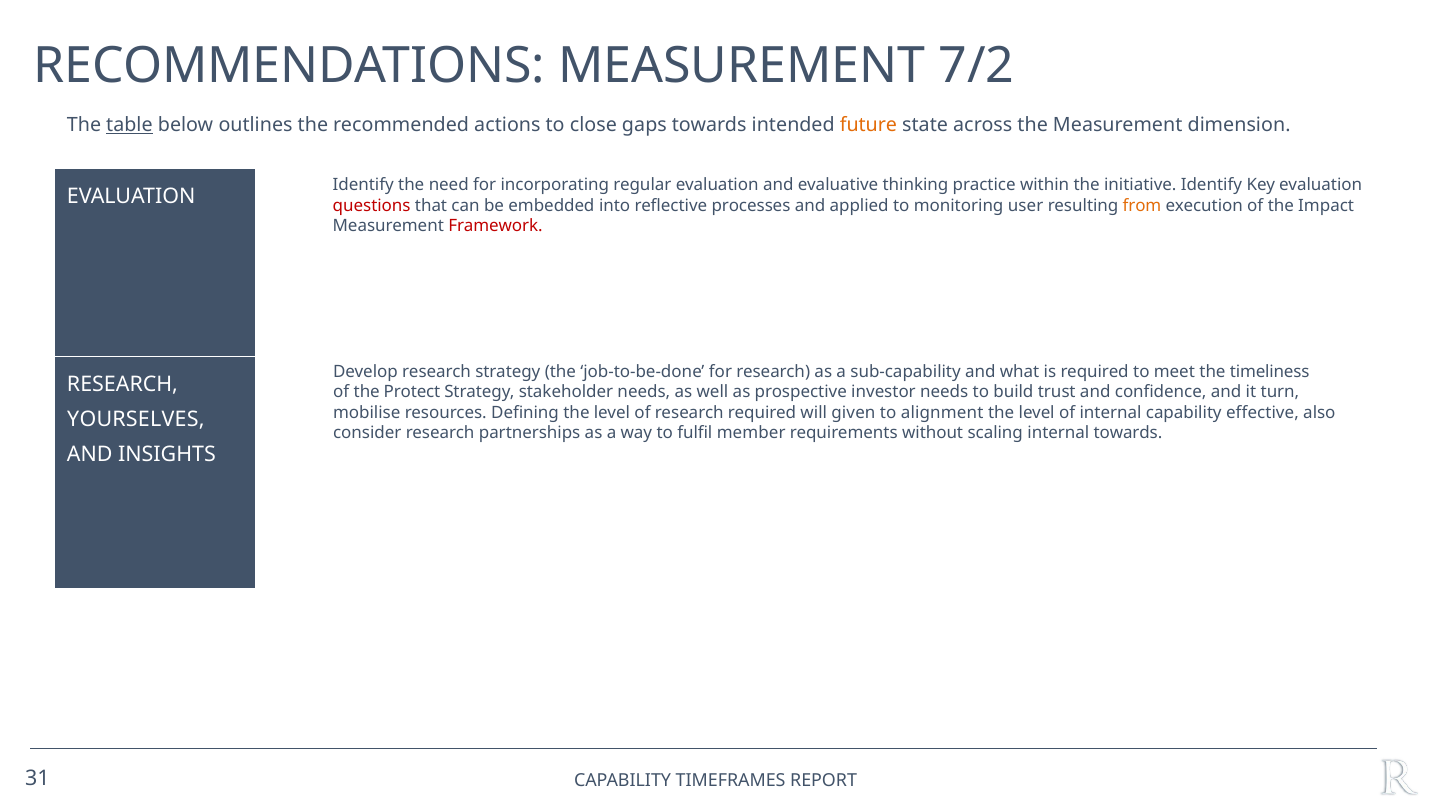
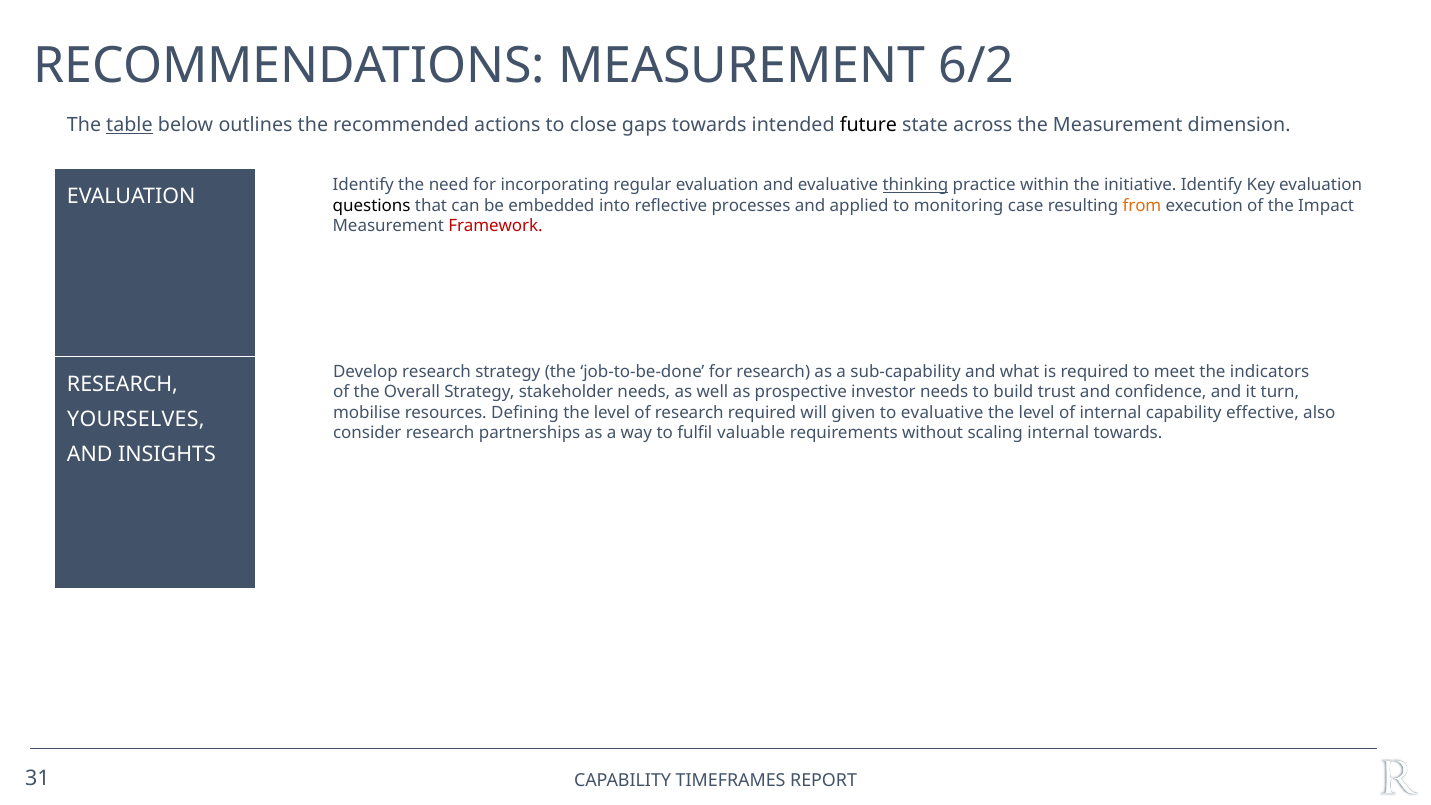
7/2: 7/2 -> 6/2 (976, 66)
future colour: orange -> black (868, 125)
thinking underline: none -> present (915, 185)
questions colour: red -> black (372, 205)
user: user -> case (1026, 205)
timeliness: timeliness -> indicators (1270, 372)
Protect: Protect -> Overall (412, 392)
to alignment: alignment -> evaluative (942, 413)
member: member -> valuable (751, 433)
